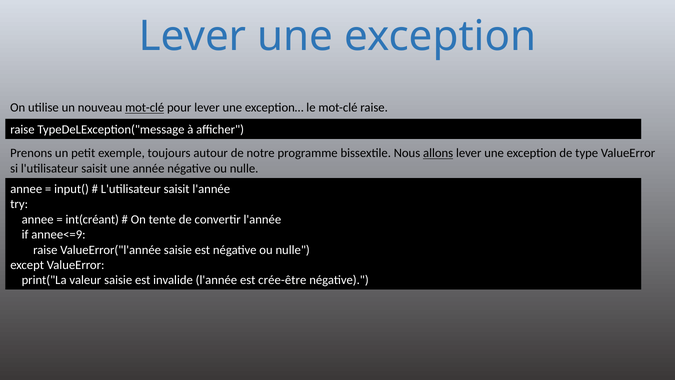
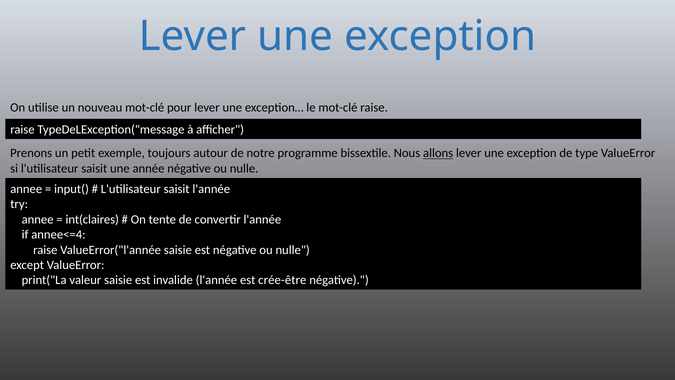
mot-clé underline: present -> none (145, 108)
int(créant: int(créant -> int(claires (92, 219)
annee<=9: annee<=9 -> annee<=4 (58, 234)
